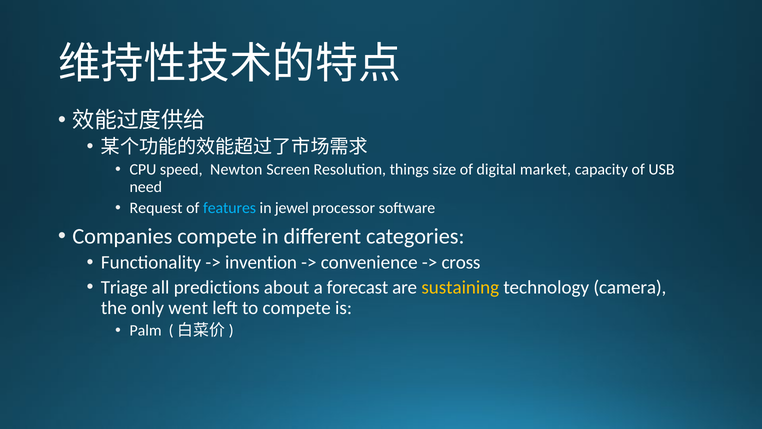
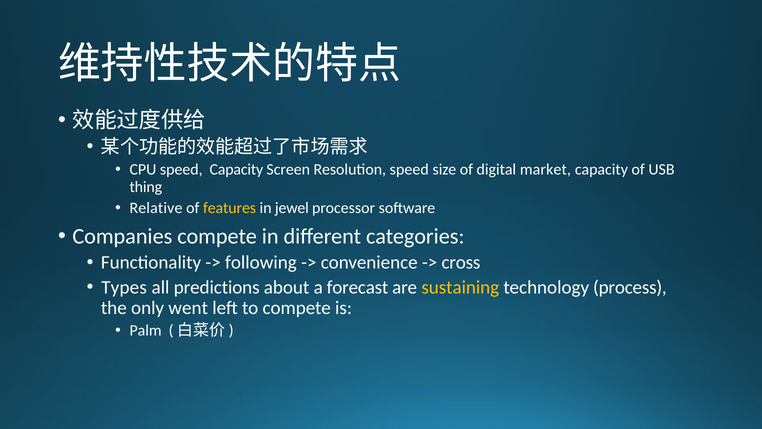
speed Newton: Newton -> Capacity (236, 169)
Resolution things: things -> speed (409, 169)
need: need -> thing (146, 187)
Request: Request -> Relative (156, 208)
features colour: light blue -> yellow (230, 208)
invention: invention -> following (261, 262)
Triage: Triage -> Types (124, 287)
camera: camera -> process (630, 287)
